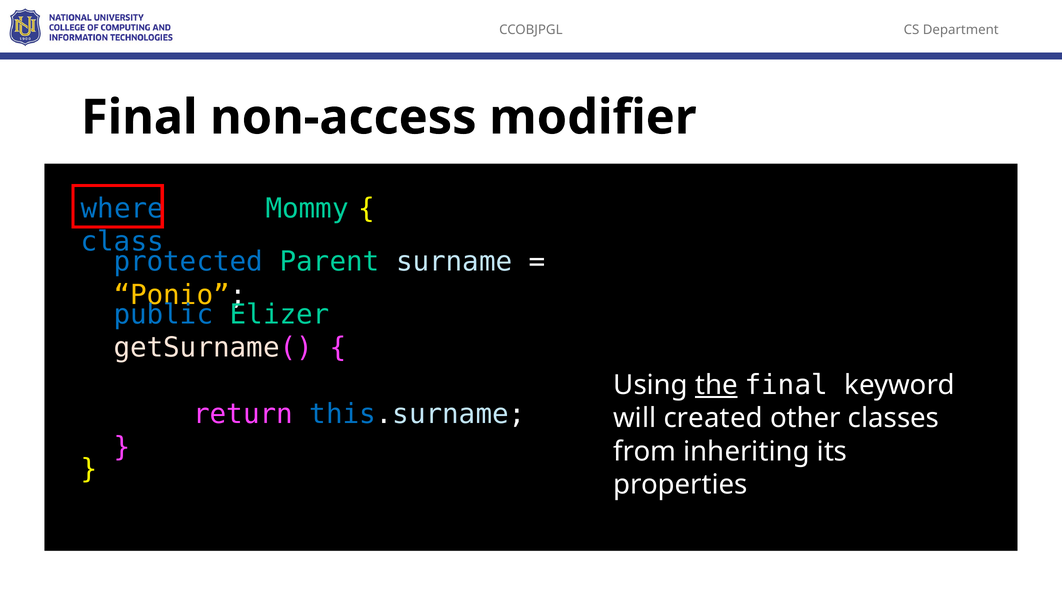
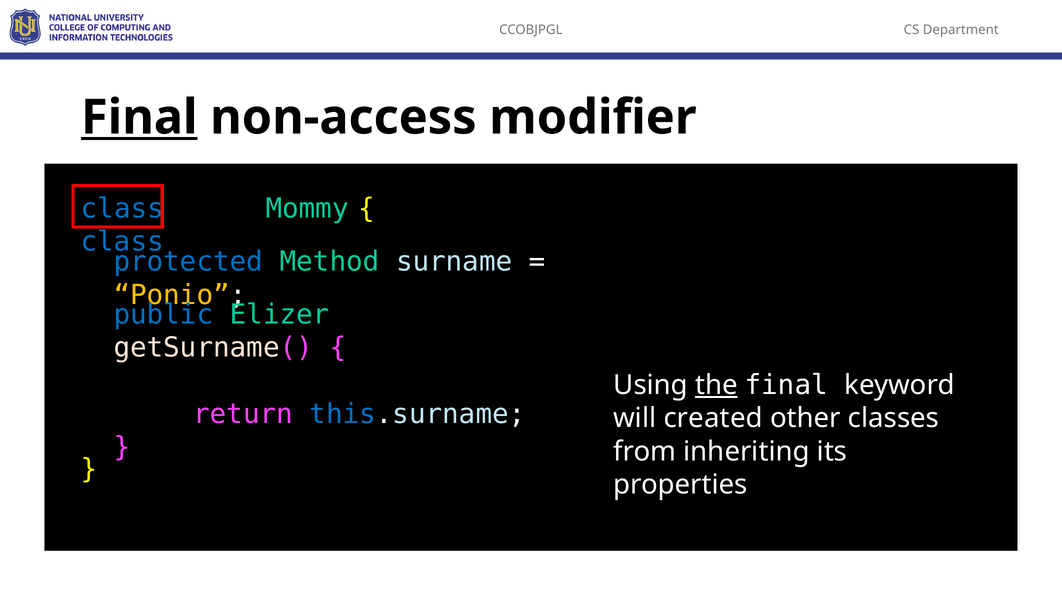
Final underline: none -> present (139, 118)
where: where -> class (122, 209)
protected Parent: Parent -> Method (330, 262)
